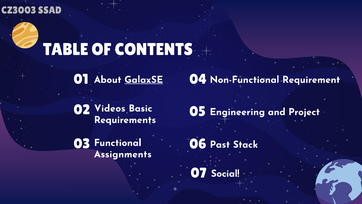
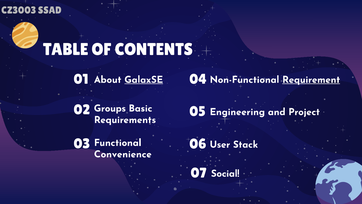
Requirement underline: none -> present (311, 80)
Videos: Videos -> Groups (110, 108)
Past: Past -> User (220, 144)
Assignments: Assignments -> Convenience (123, 154)
